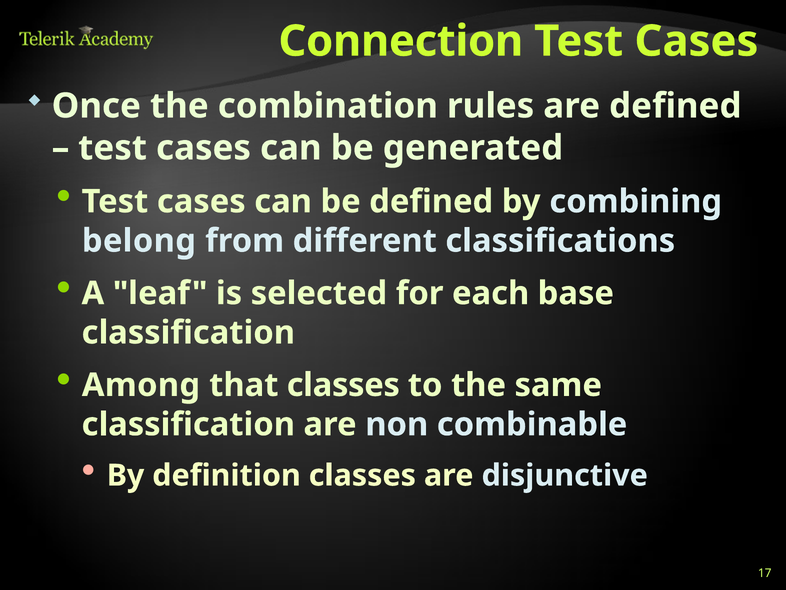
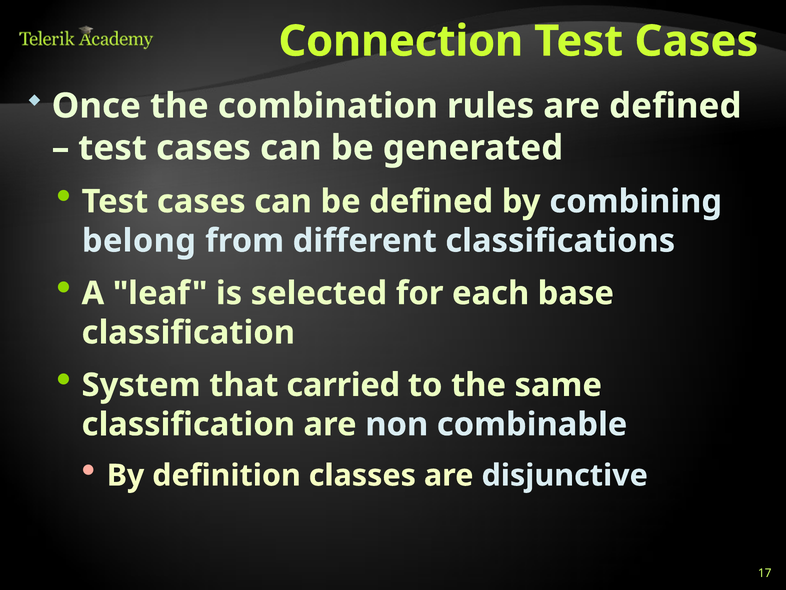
Among: Among -> System (141, 385)
that classes: classes -> carried (343, 385)
